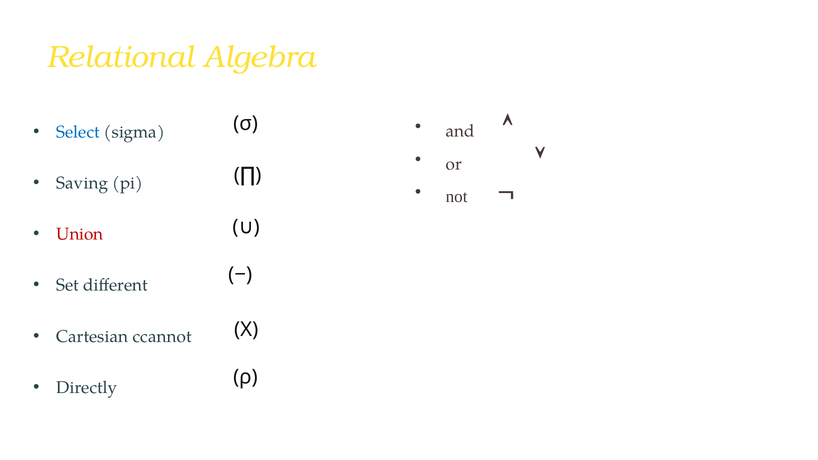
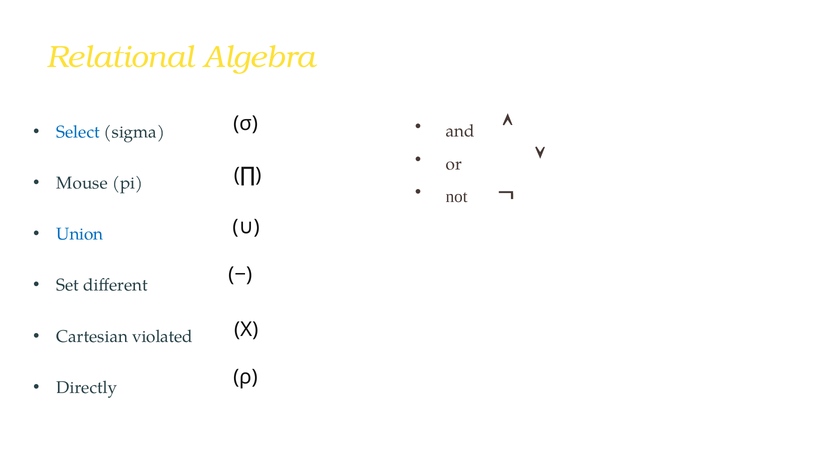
Saving: Saving -> Mouse (82, 183)
Union colour: red -> blue (80, 234)
ccannot: ccannot -> violated (162, 337)
